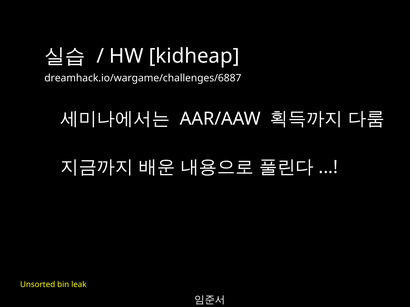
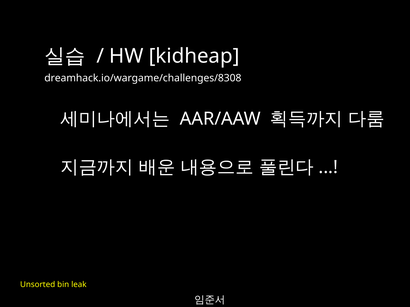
dreamhack.io/wargame/challenges/6887: dreamhack.io/wargame/challenges/6887 -> dreamhack.io/wargame/challenges/8308 (143, 78)
